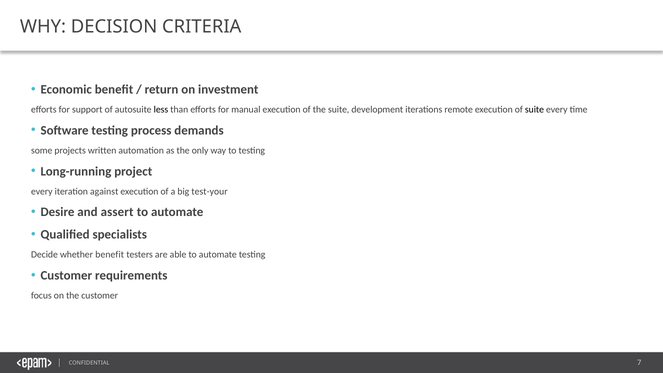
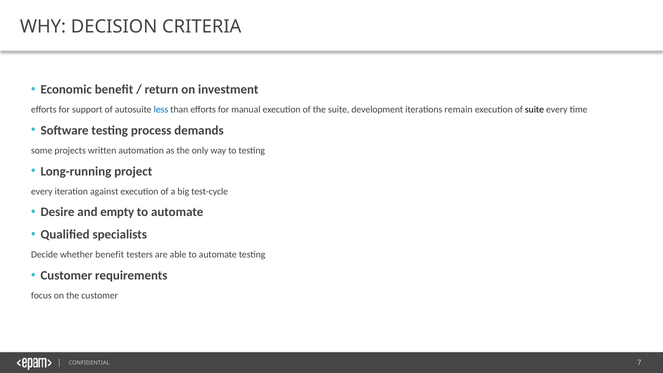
less colour: black -> blue (161, 110)
remote: remote -> remain (459, 110)
test-your: test-your -> test-cycle (210, 191)
assert: assert -> empty (117, 212)
